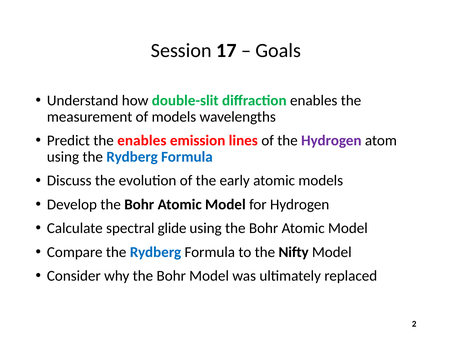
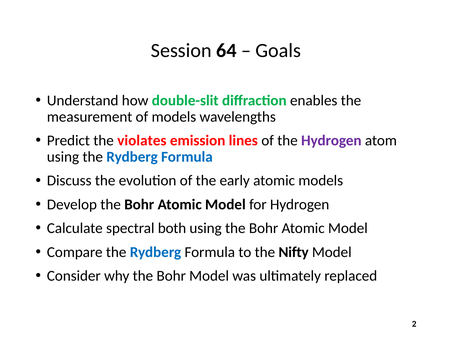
17: 17 -> 64 (226, 51)
the enables: enables -> violates (142, 141)
glide: glide -> both (172, 228)
